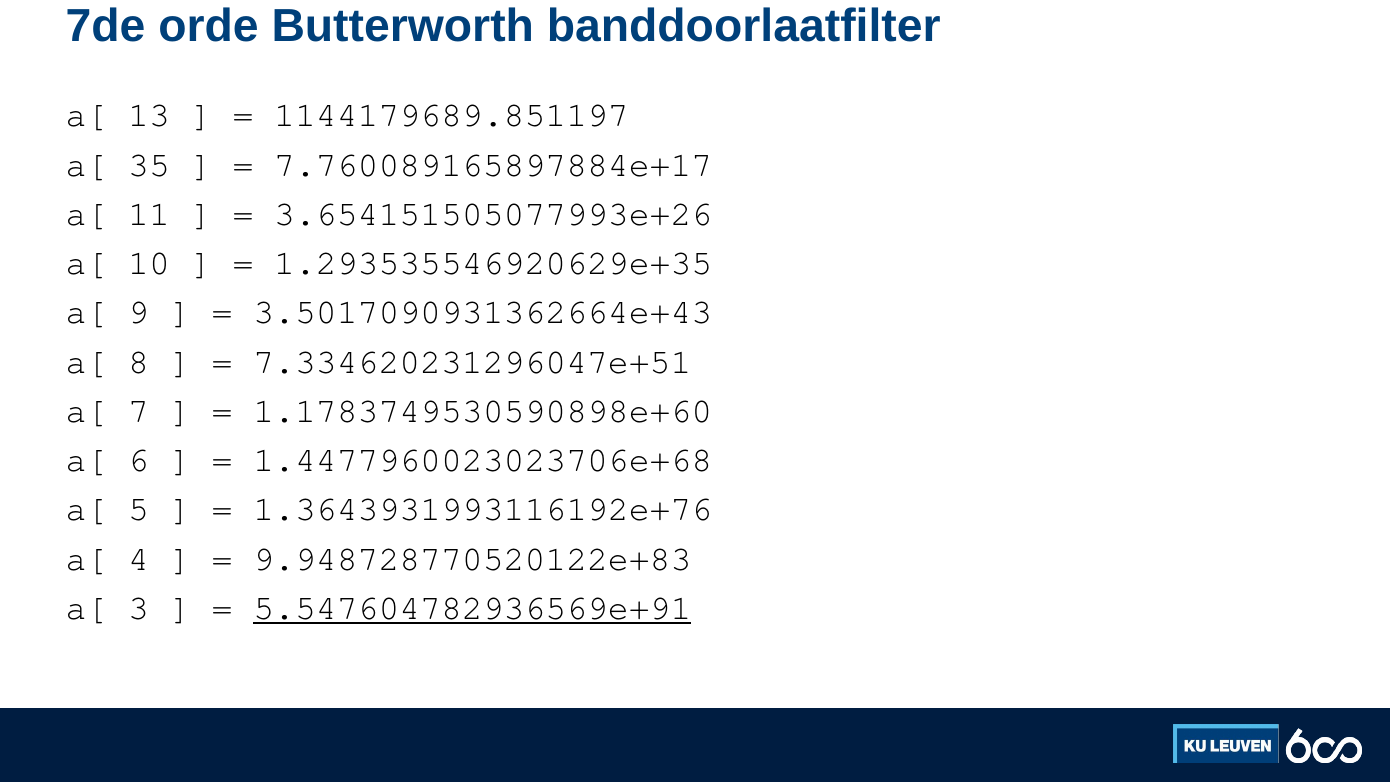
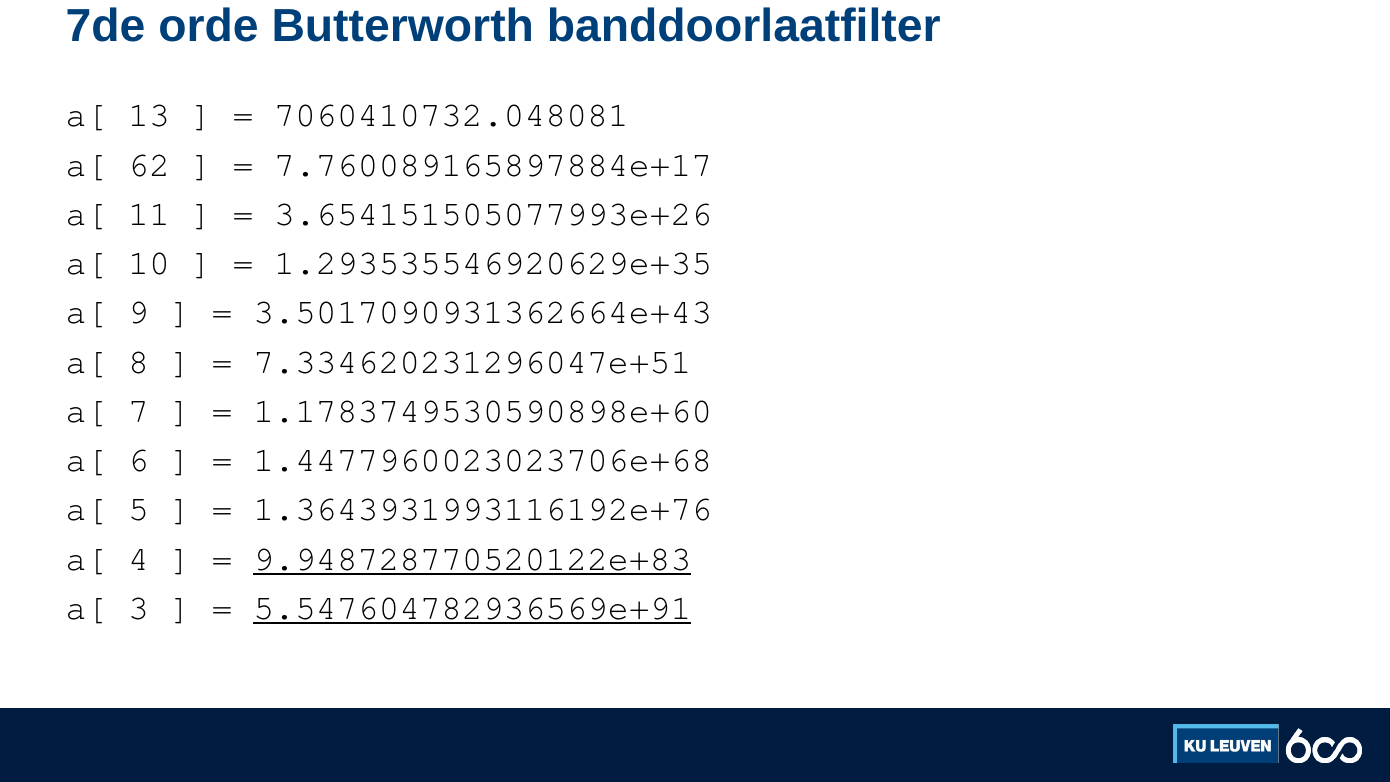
1144179689.851197: 1144179689.851197 -> 7060410732.048081 (452, 115)
35: 35 -> 62 (149, 165)
9.948728770520122e+83 underline: none -> present (472, 559)
